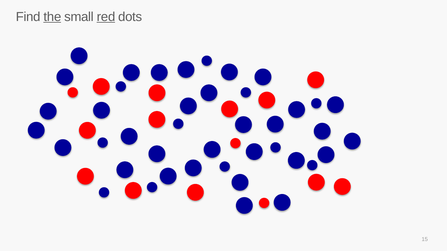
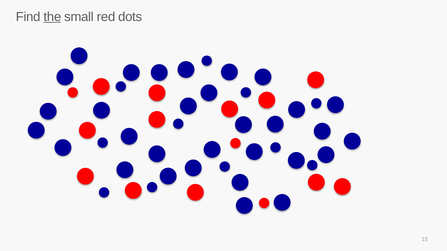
red underline: present -> none (106, 17)
